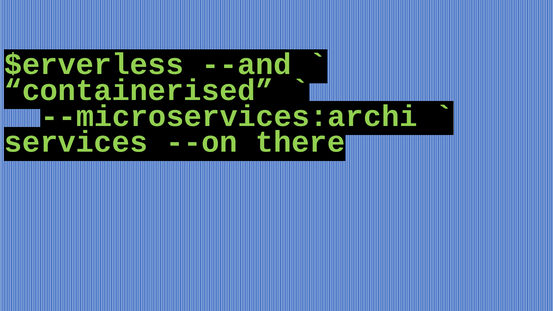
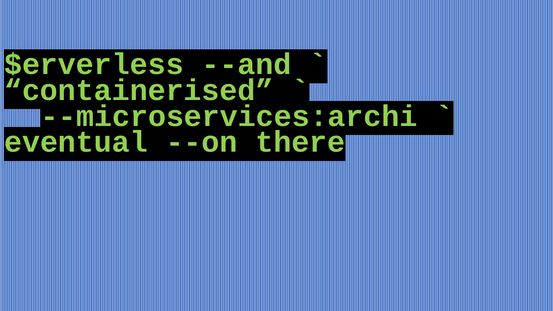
services: services -> eventual (76, 142)
